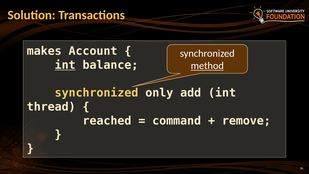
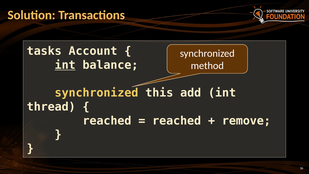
makes: makes -> tasks (44, 51)
method underline: present -> none (207, 66)
only: only -> this (159, 93)
command: command -> reached (177, 121)
